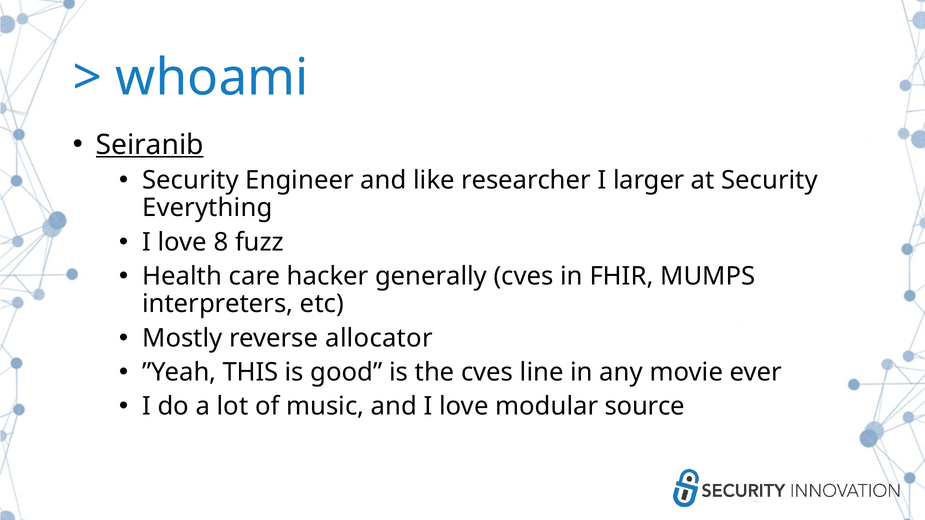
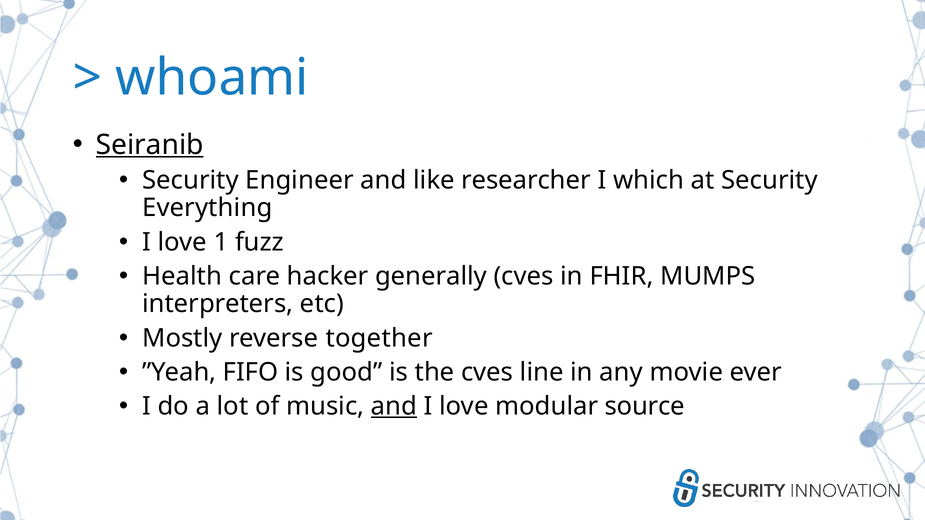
larger: larger -> which (649, 180)
8: 8 -> 1 (221, 242)
allocator: allocator -> together (379, 338)
THIS: THIS -> FIFO (251, 373)
and underline: none -> present (394, 407)
